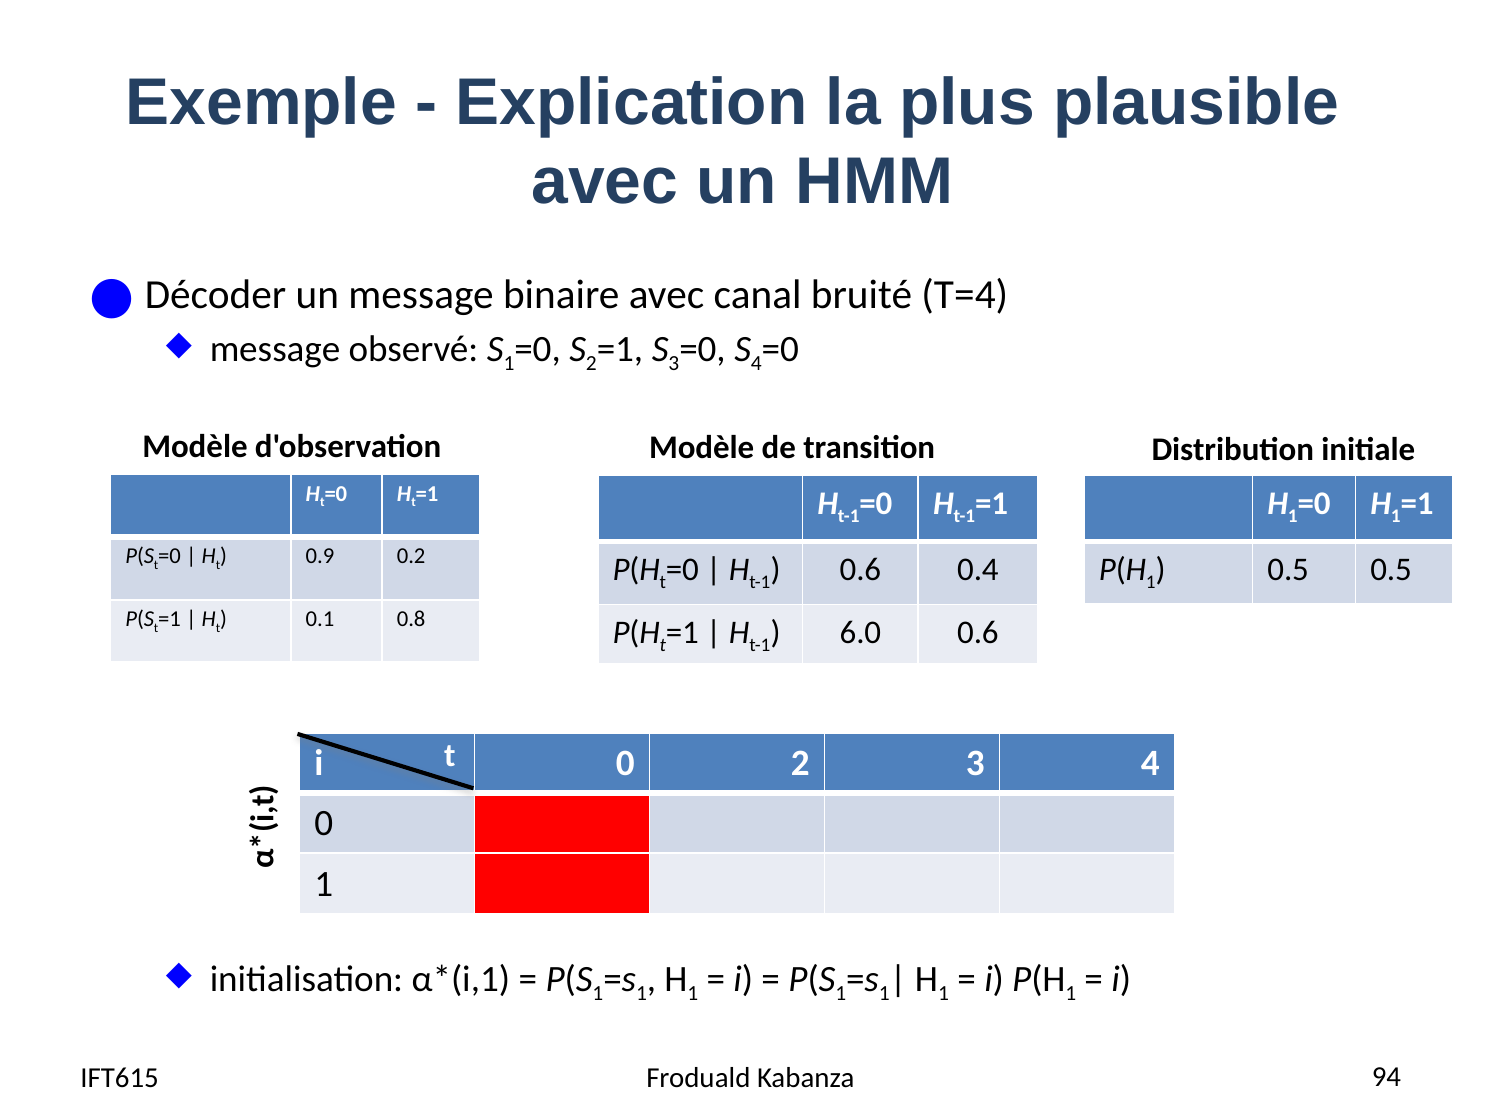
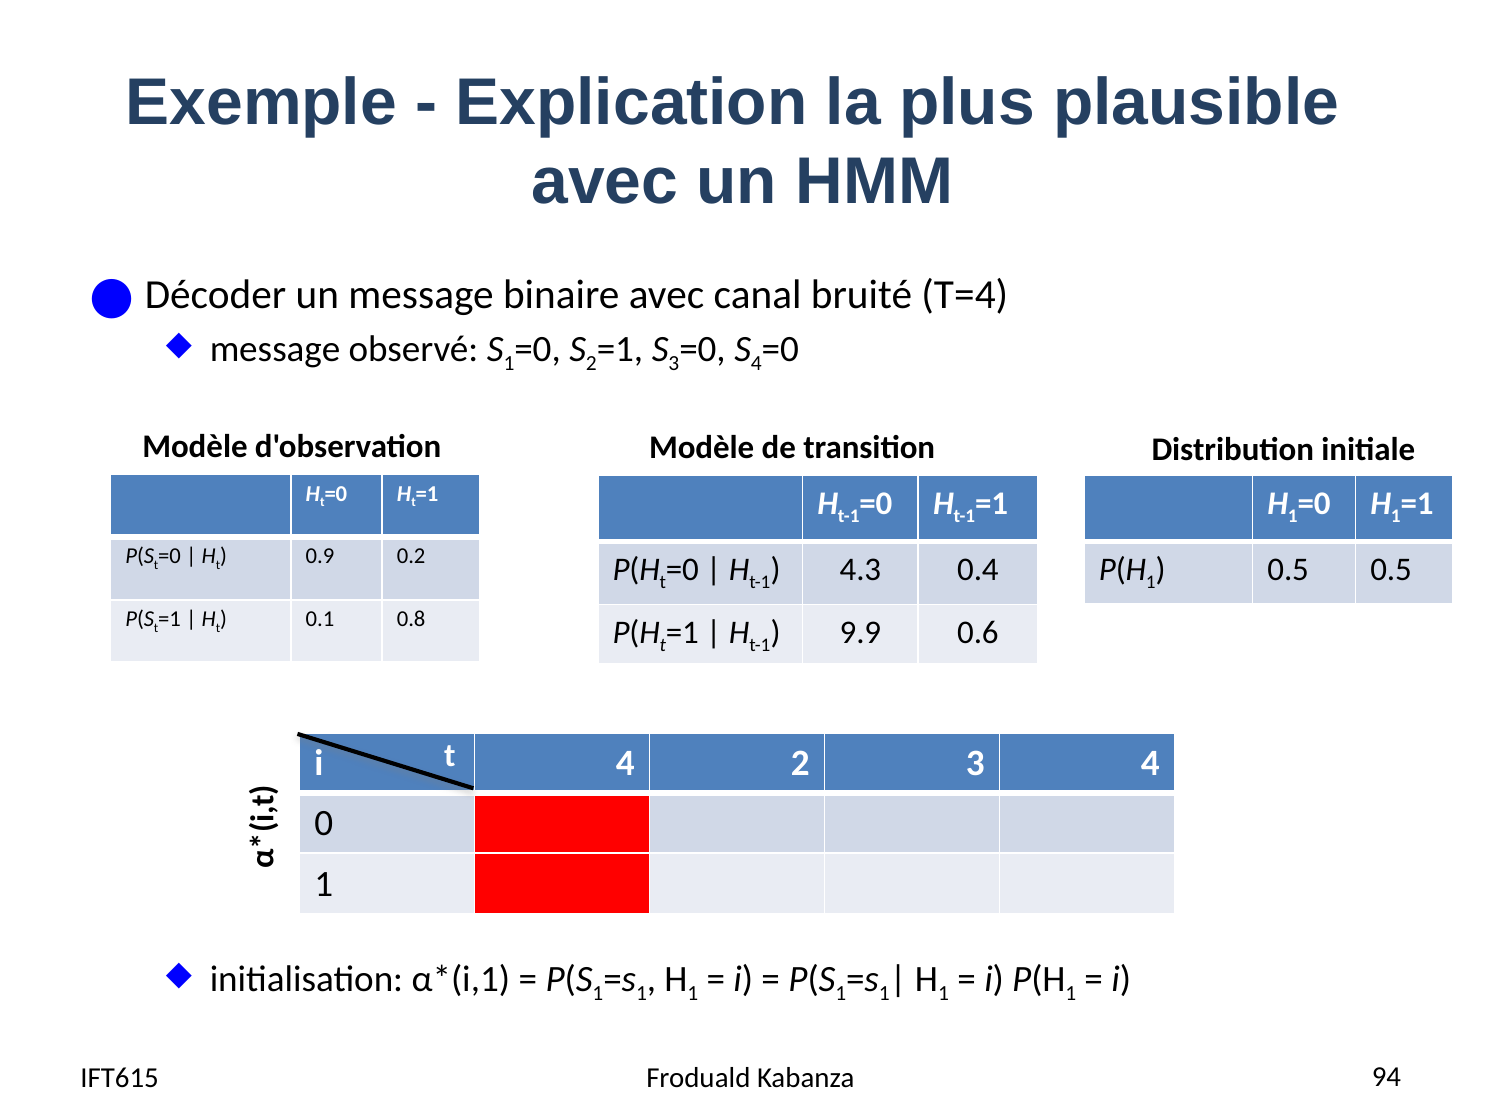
0.6: 0.6 -> 4.3 (860, 569)
6.0: 6.0 -> 9.9 (860, 632)
0: 0 -> 4 (625, 763)
